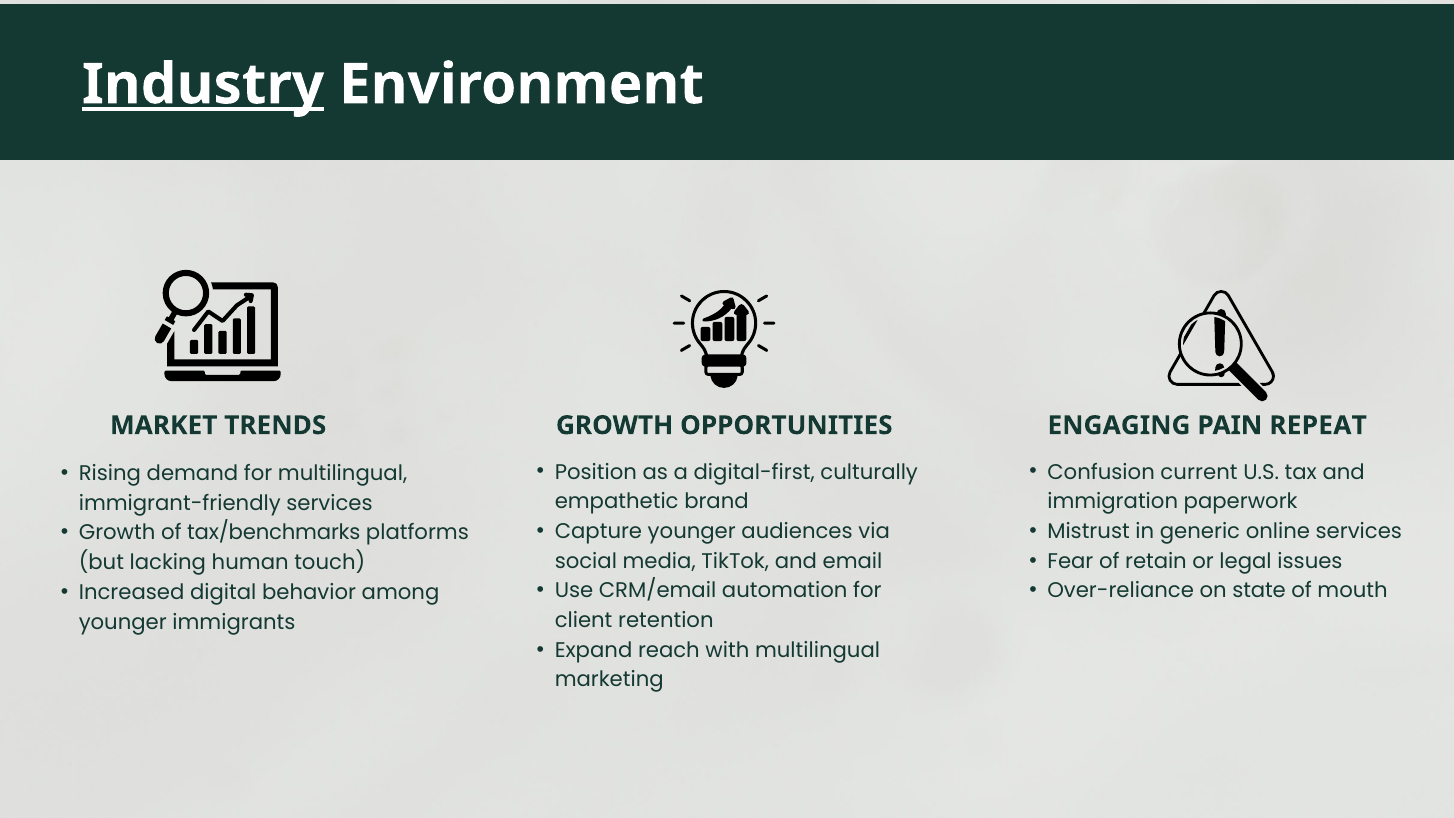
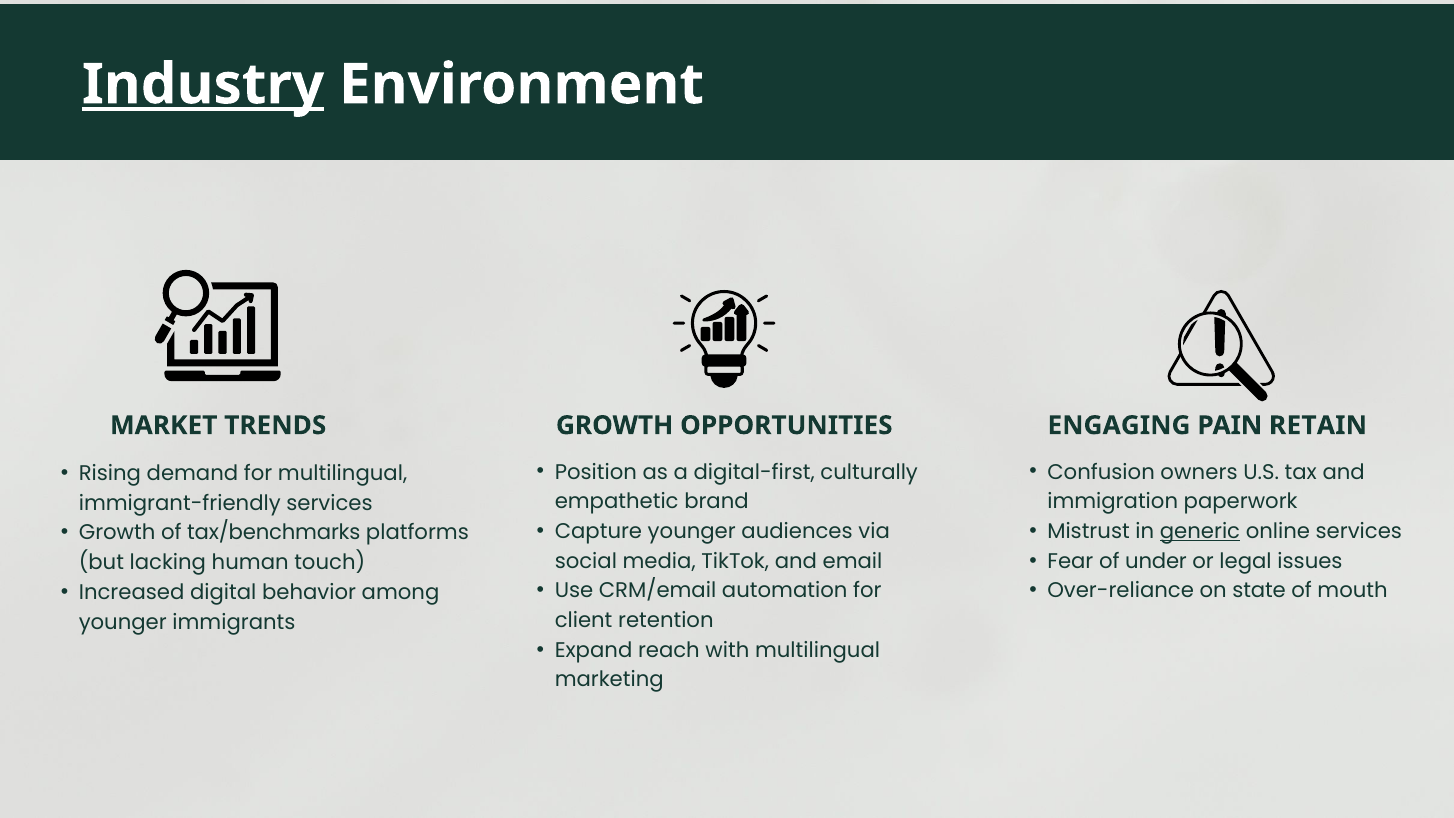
REPEAT: REPEAT -> RETAIN (1318, 425)
current: current -> owners (1199, 472)
generic underline: none -> present (1200, 531)
retain: retain -> under (1156, 561)
